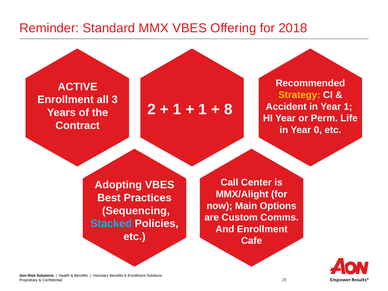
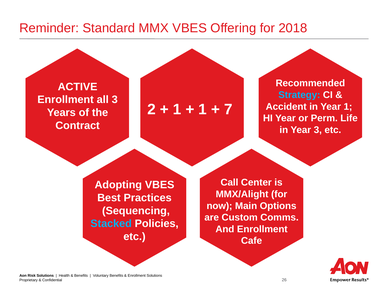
Strategy colour: yellow -> light blue (299, 95)
8: 8 -> 7 (228, 109)
Year 0: 0 -> 3 (318, 130)
